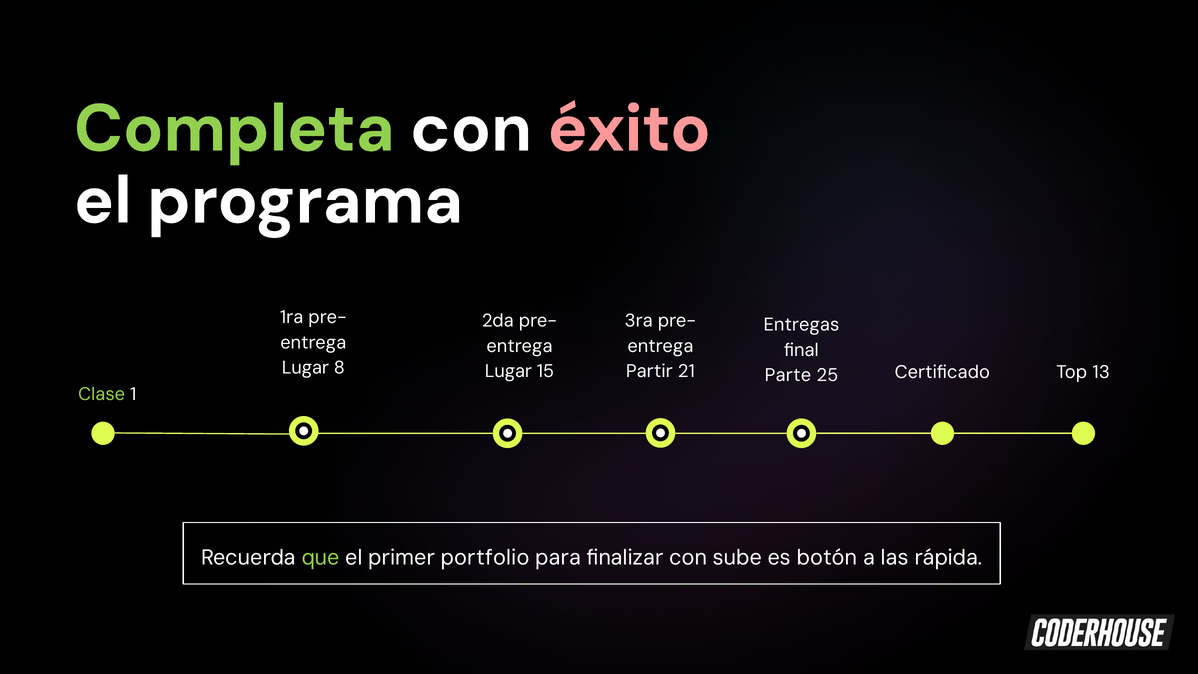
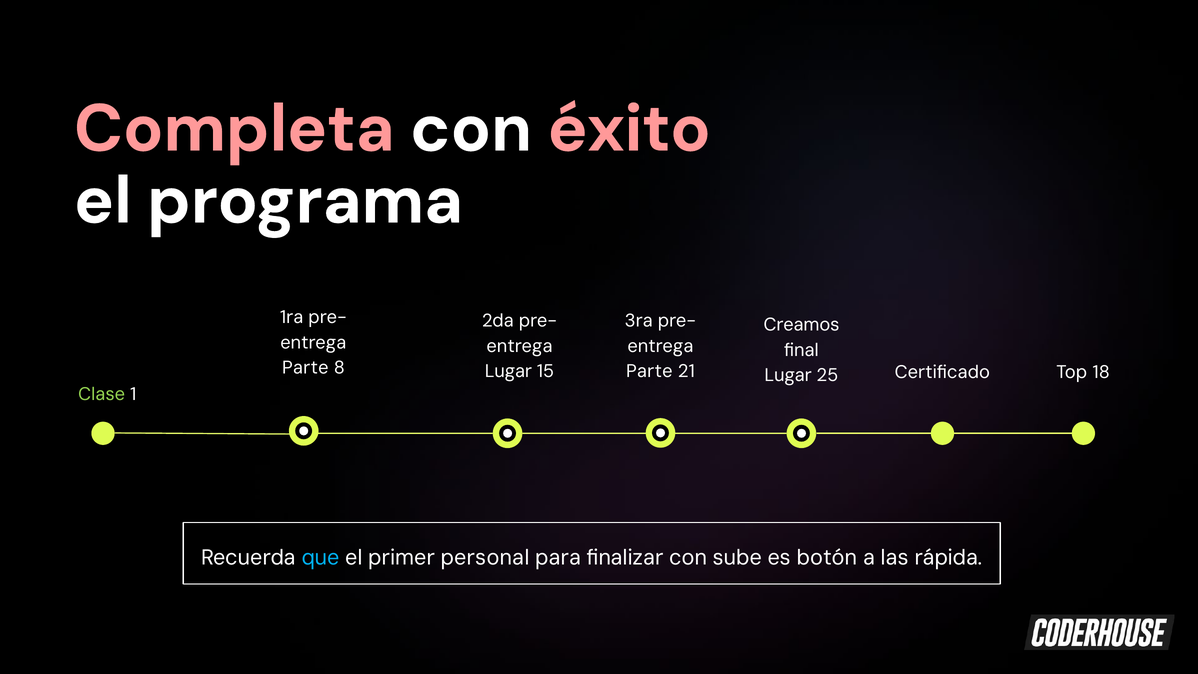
Completa colour: light green -> pink (234, 129)
Entregas: Entregas -> Creamos (802, 325)
Lugar: Lugar -> Parte (305, 368)
Partir: Partir -> Parte (649, 371)
Parte: Parte -> Lugar (788, 375)
13: 13 -> 18 (1101, 372)
que colour: light green -> light blue (321, 557)
portfolio: portfolio -> personal (485, 557)
